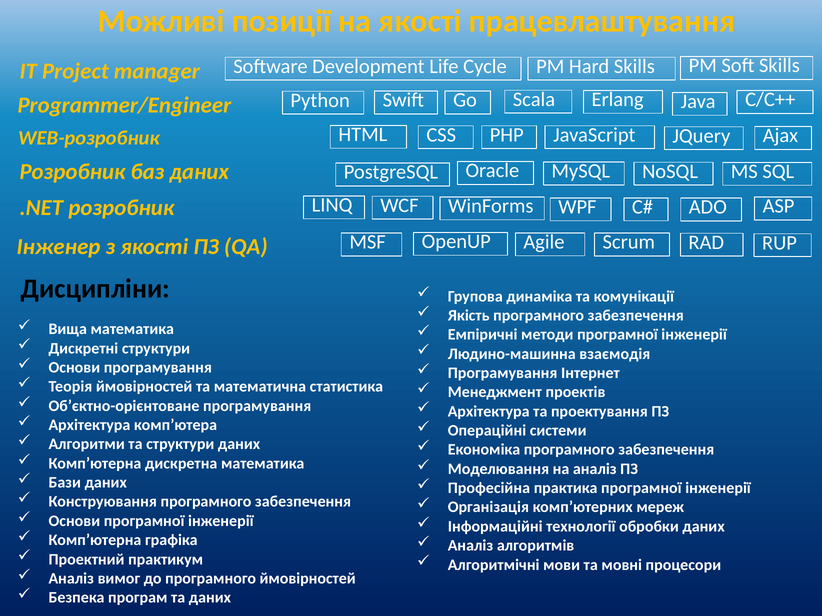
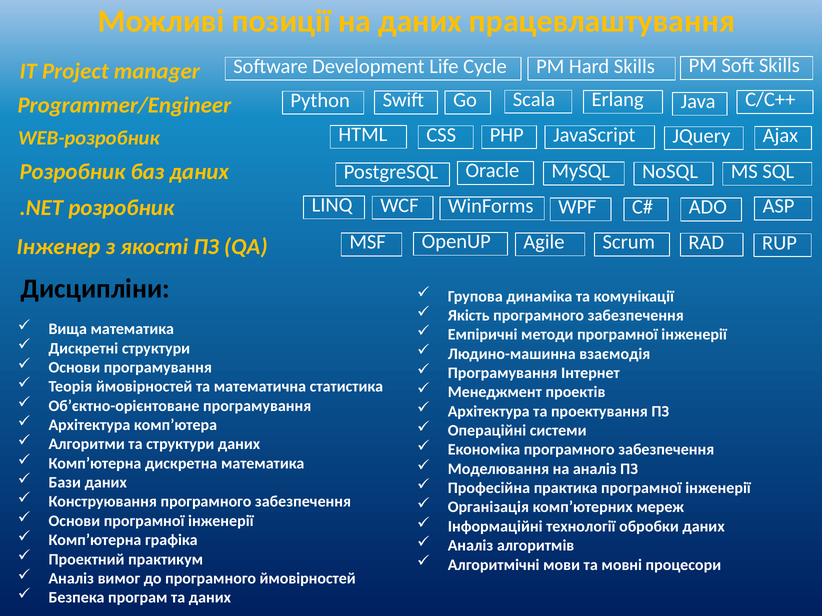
на якості: якості -> даних (420, 21)
